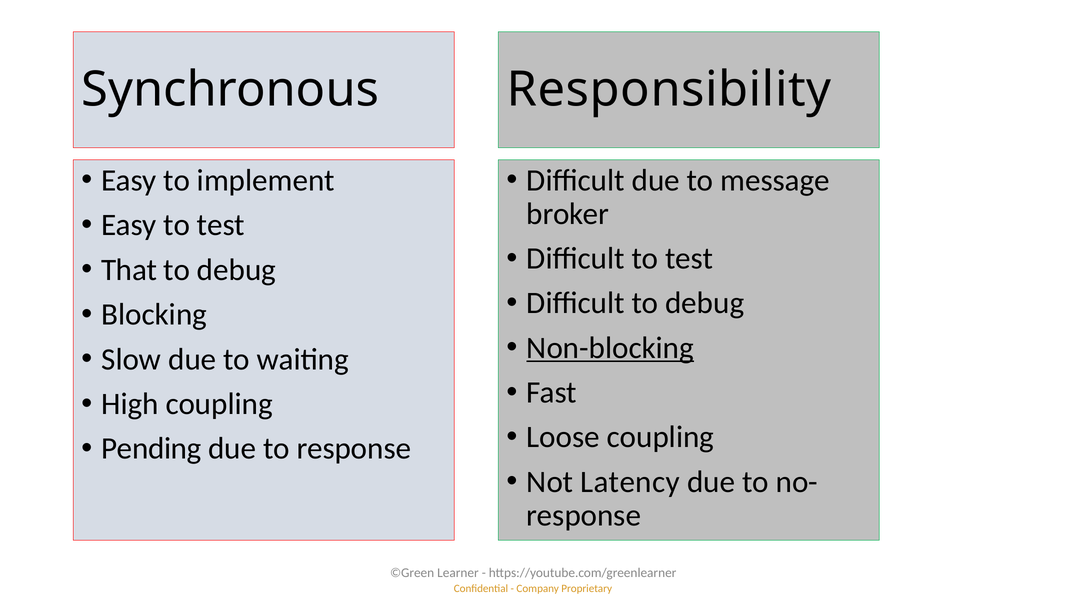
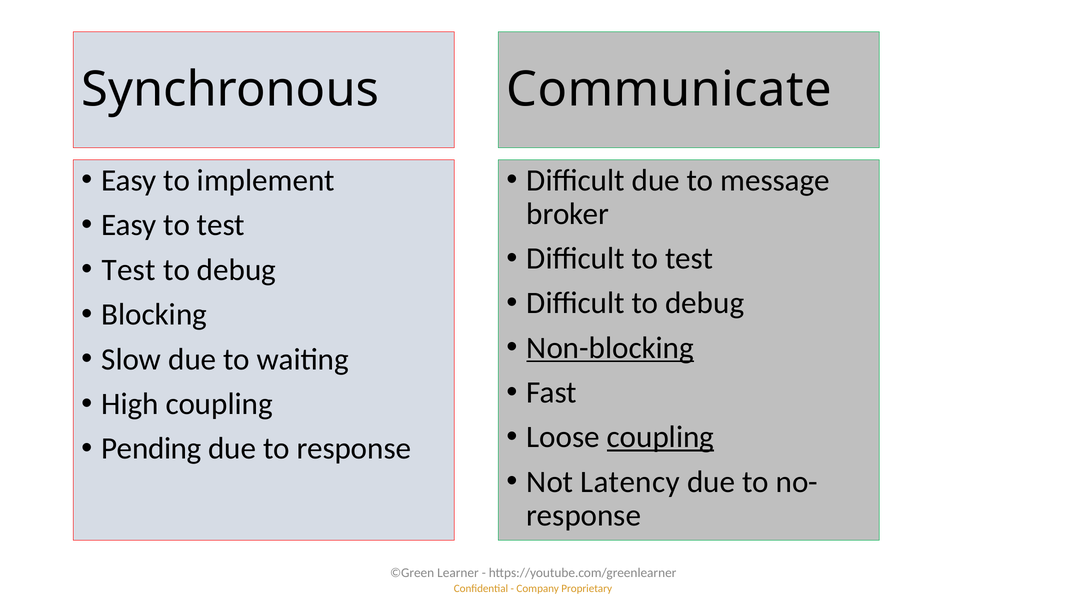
Responsibility: Responsibility -> Communicate (669, 90)
That: That -> Test (129, 270)
coupling underline: none -> present (660, 437)
